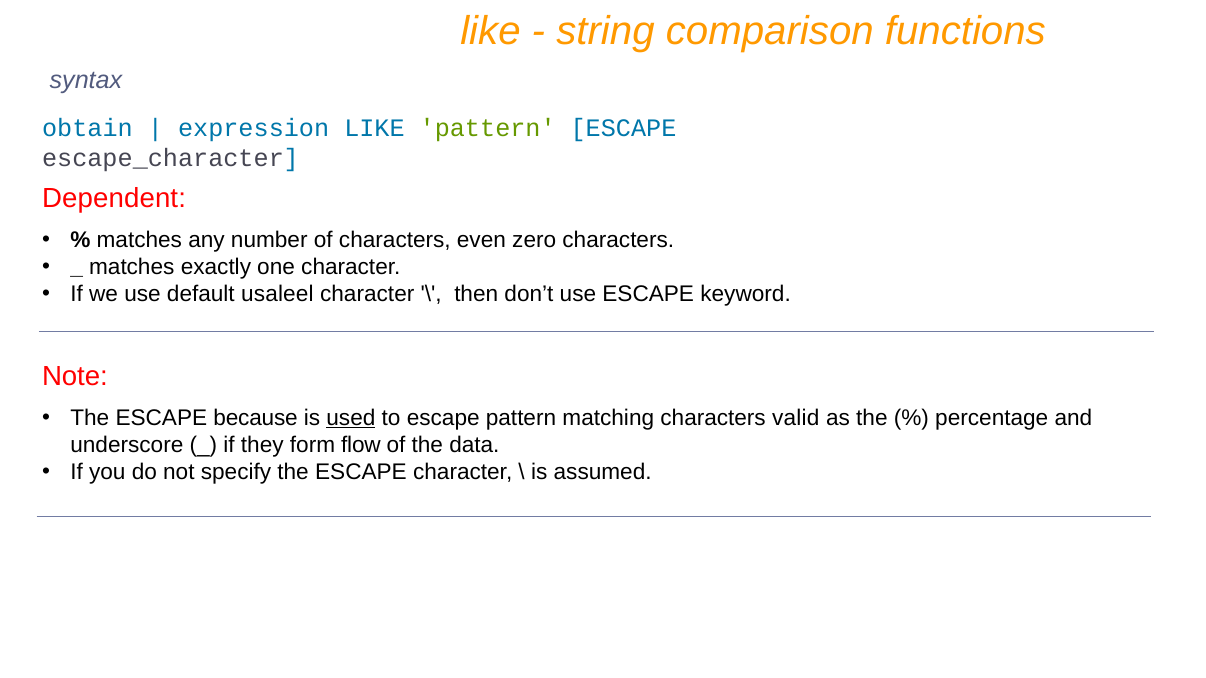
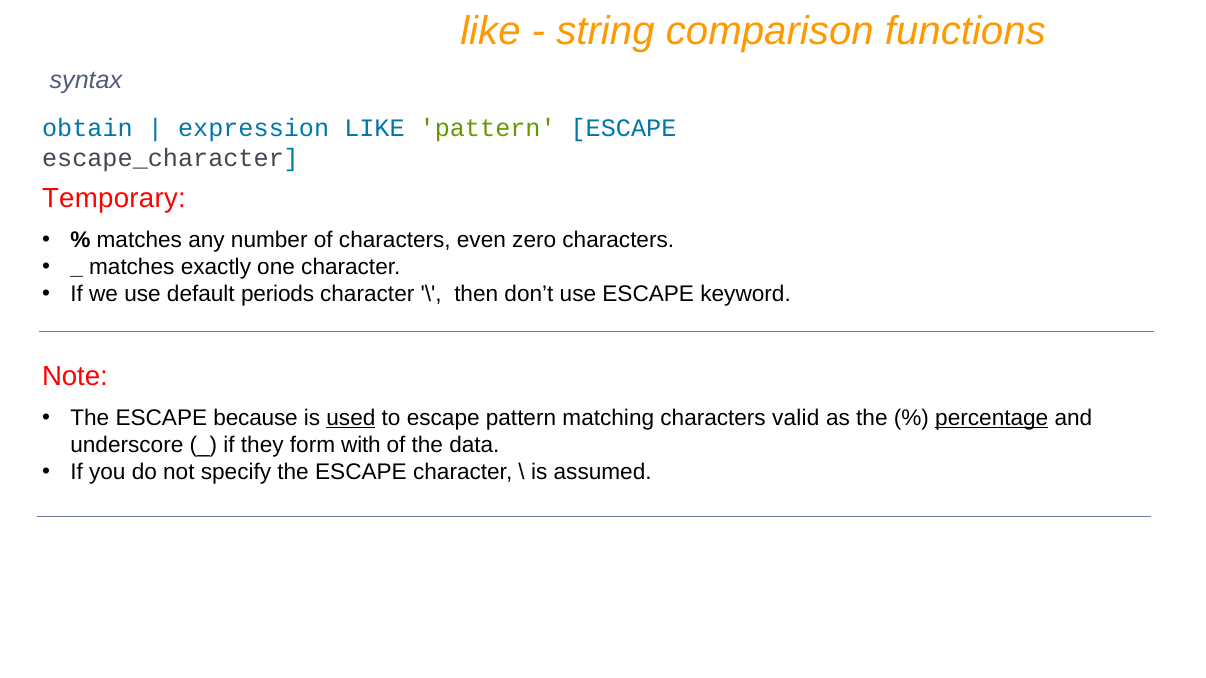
Dependent: Dependent -> Temporary (114, 198)
usaleel: usaleel -> periods (278, 294)
percentage underline: none -> present (992, 418)
flow: flow -> with (361, 445)
